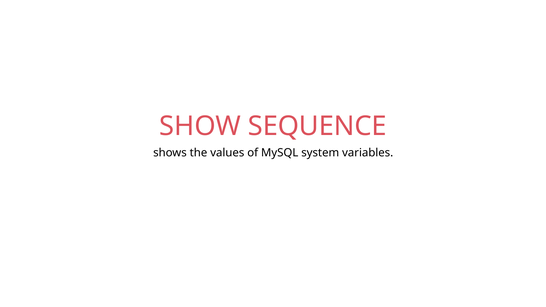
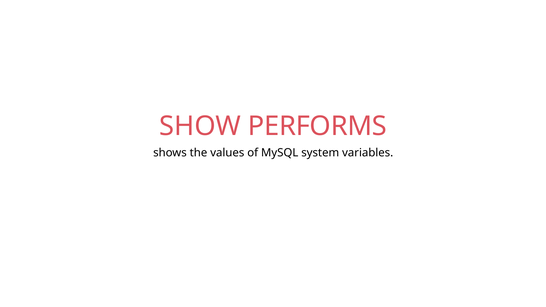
SEQUENCE: SEQUENCE -> PERFORMS (317, 126)
